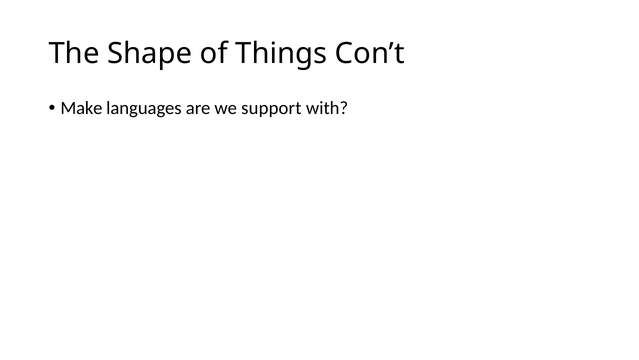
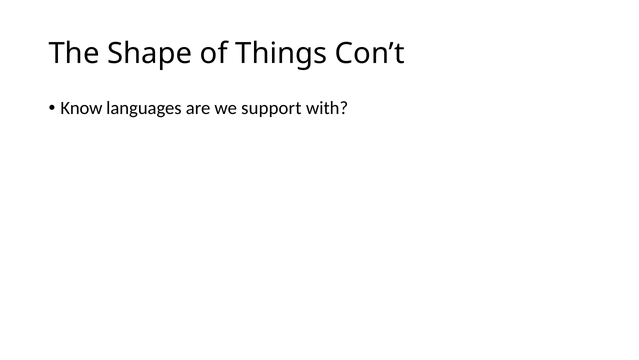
Make: Make -> Know (81, 108)
